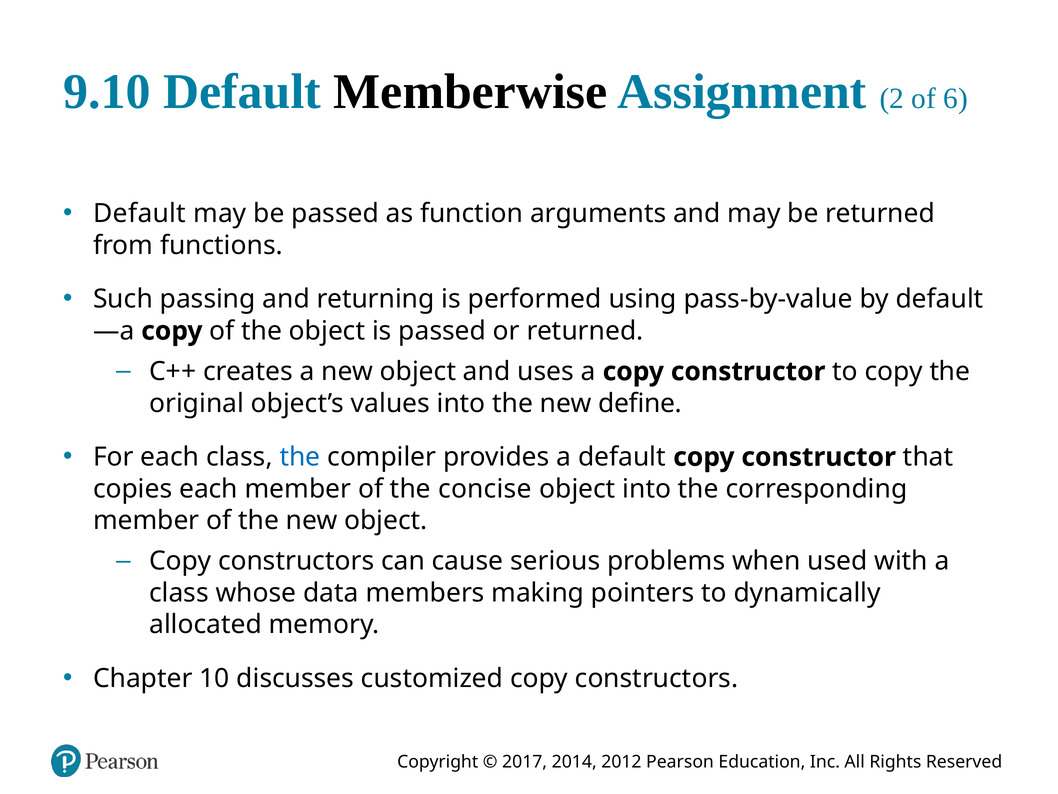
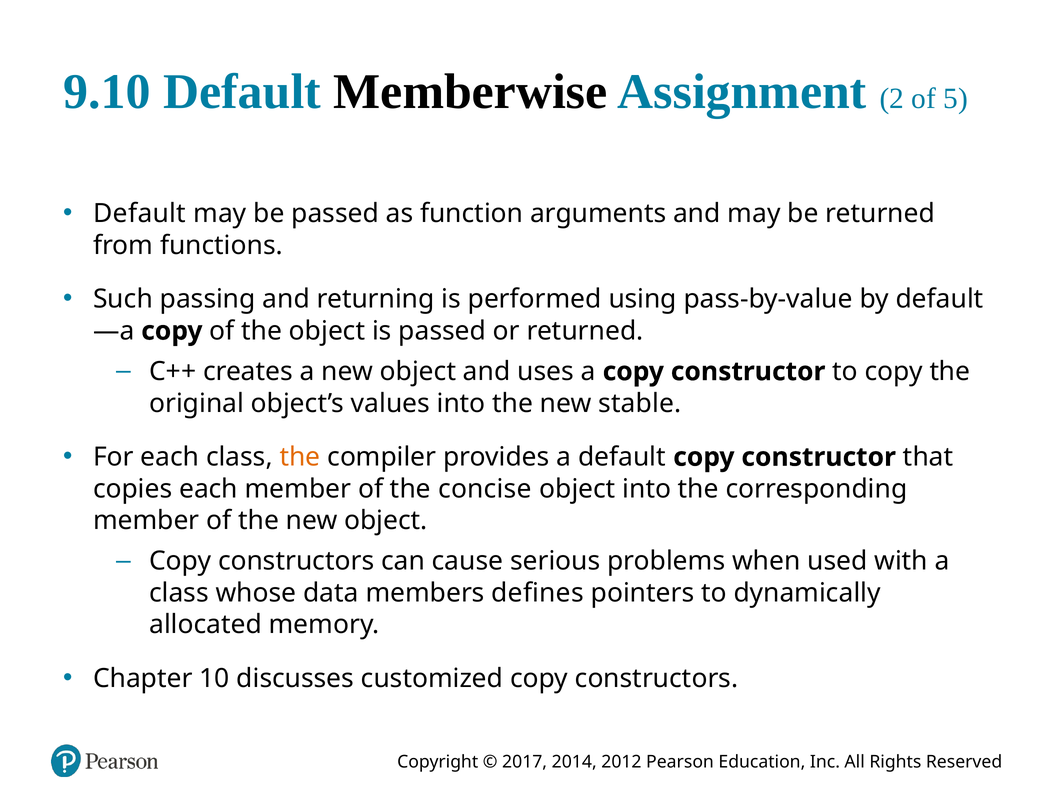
6: 6 -> 5 (956, 99)
define: define -> stable (640, 403)
the colour: blue -> orange (300, 457)
making: making -> defines (538, 593)
